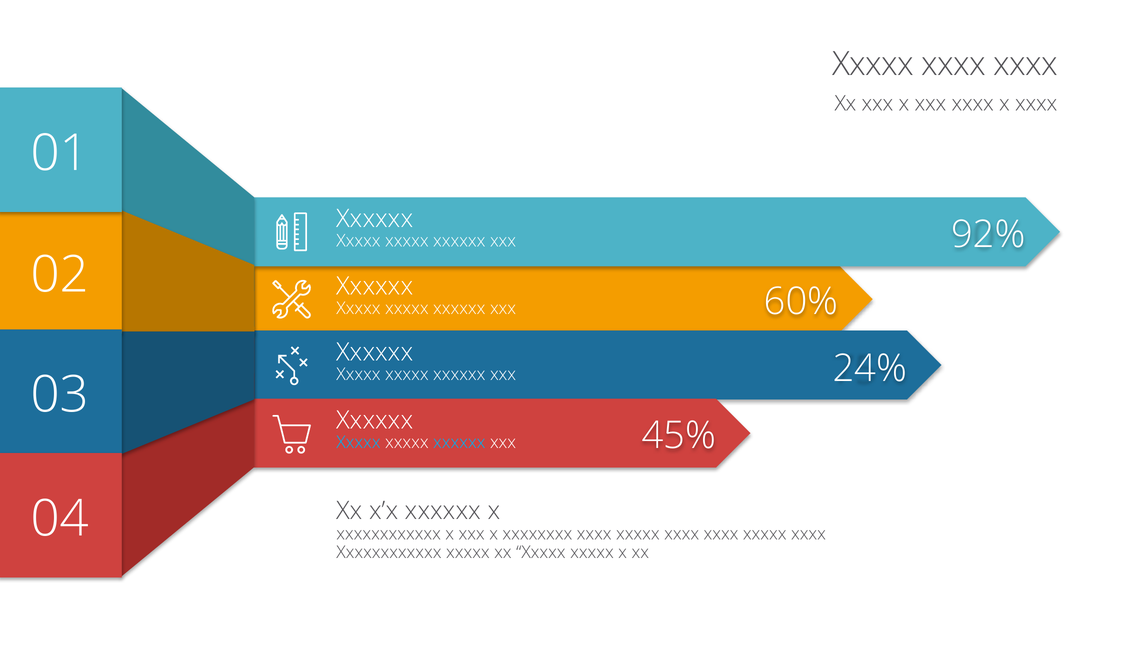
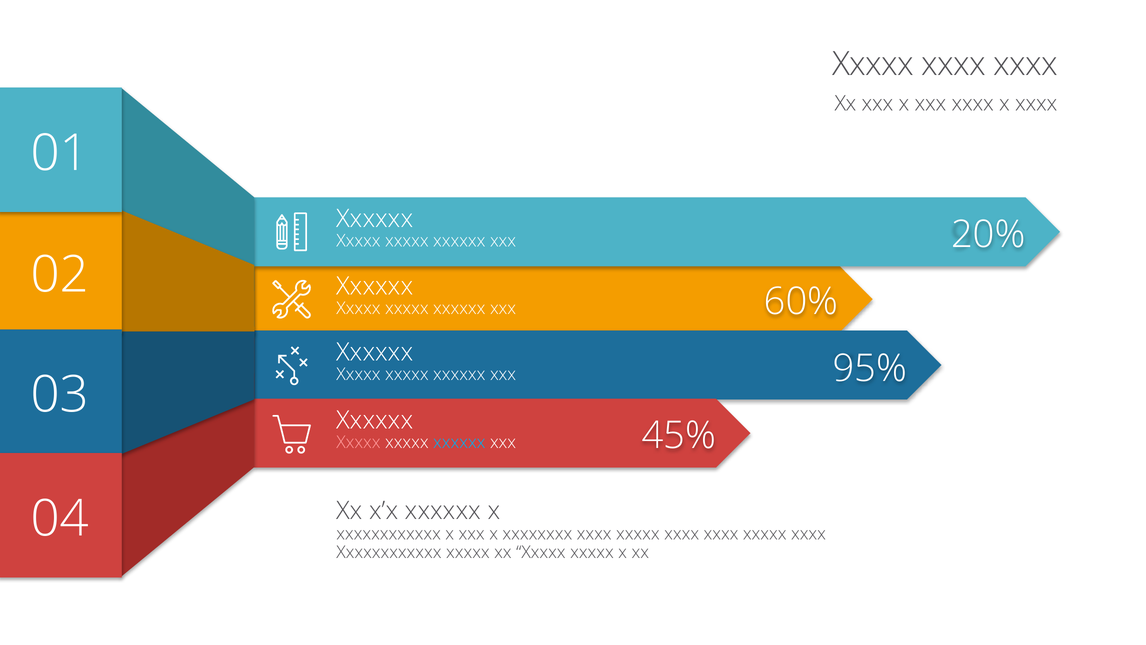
92%: 92% -> 20% (988, 234)
24%: 24% -> 95% (870, 368)
Xxxxx colour: light blue -> pink (358, 442)
